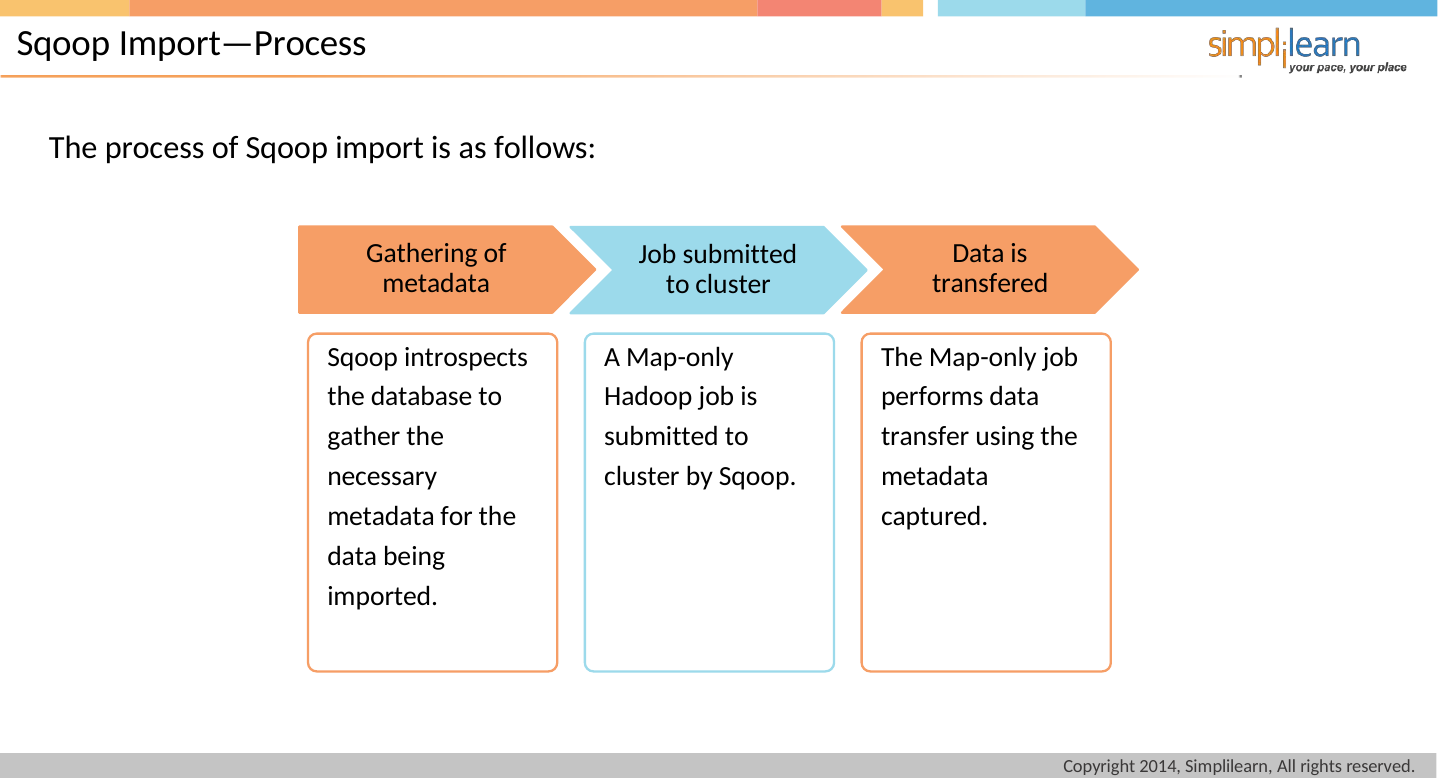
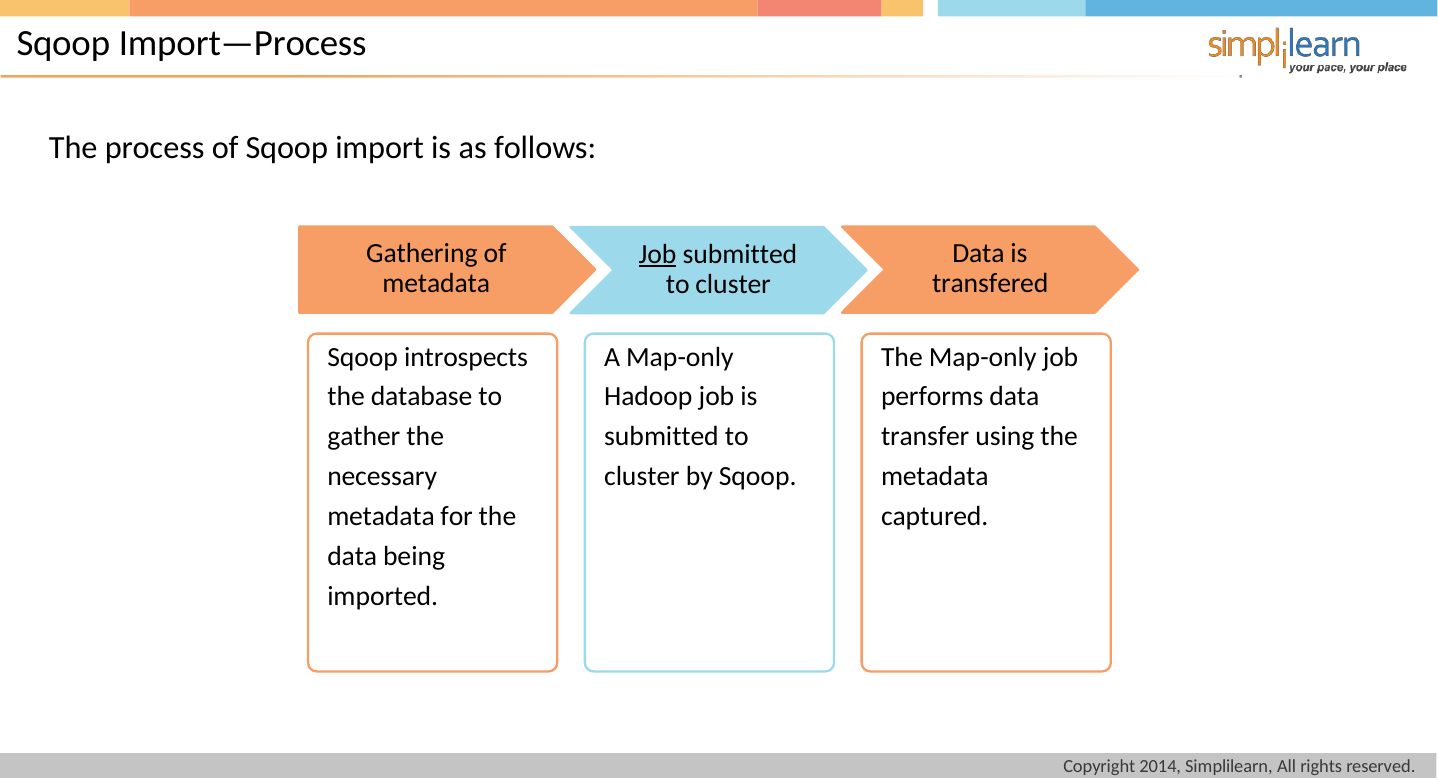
Job underline: none -> present (658, 254)
